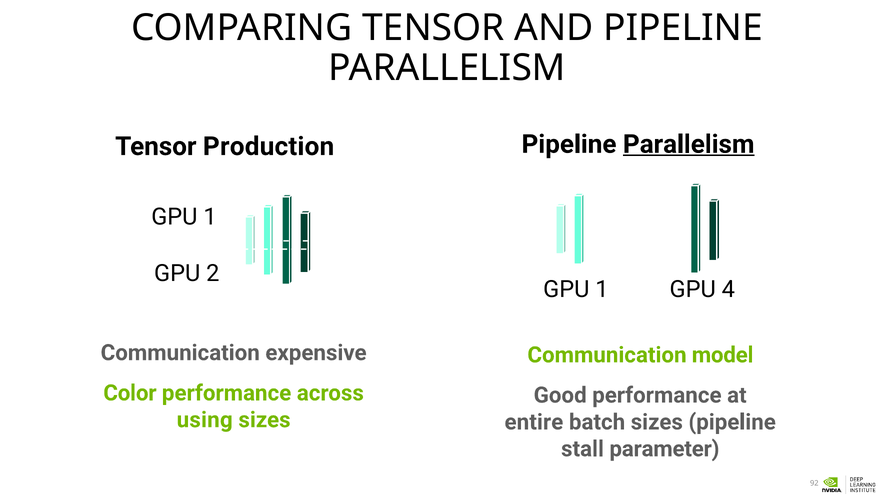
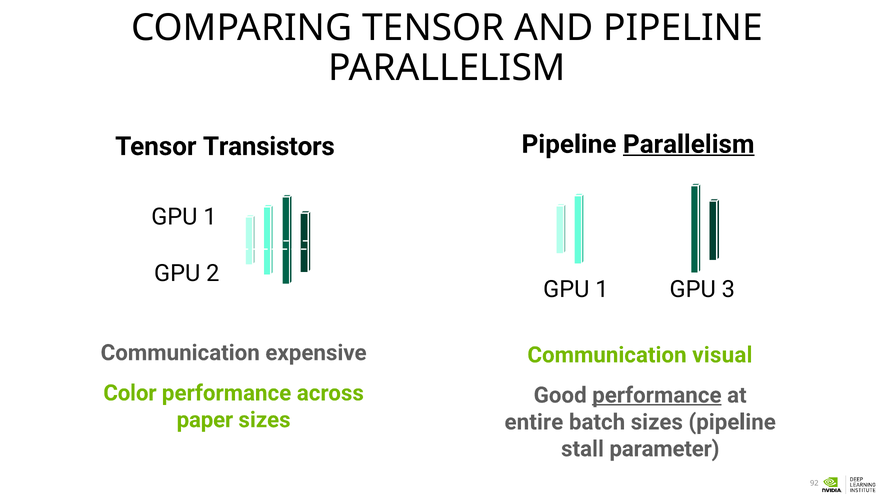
Production: Production -> Transistors (269, 146)
4: 4 -> 3 (728, 290)
model: model -> visual (722, 355)
performance underline: none -> present (657, 395)
using: using -> paper (205, 420)
